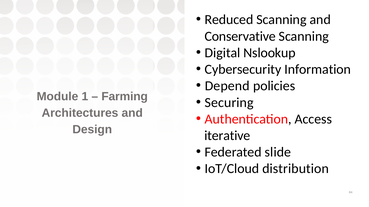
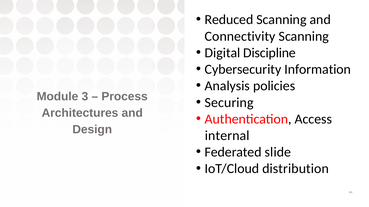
Conservative: Conservative -> Connectivity (240, 36)
Nslookup: Nslookup -> Discipline (270, 53)
Depend: Depend -> Analysis (227, 86)
1: 1 -> 3 (85, 97)
Farming: Farming -> Process (125, 97)
iterative: iterative -> internal (227, 136)
